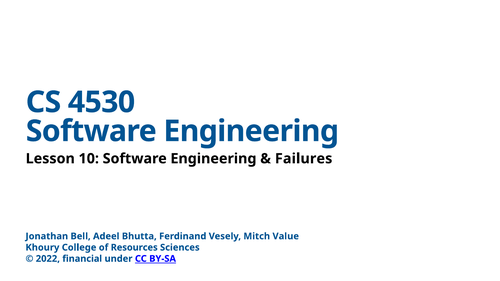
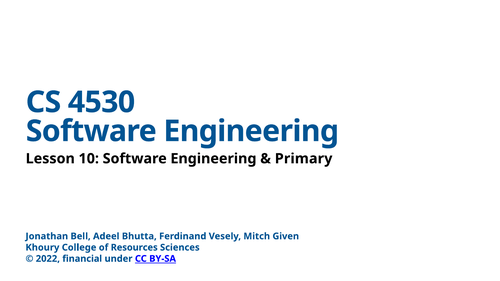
Failures: Failures -> Primary (304, 159)
Value: Value -> Given (286, 236)
